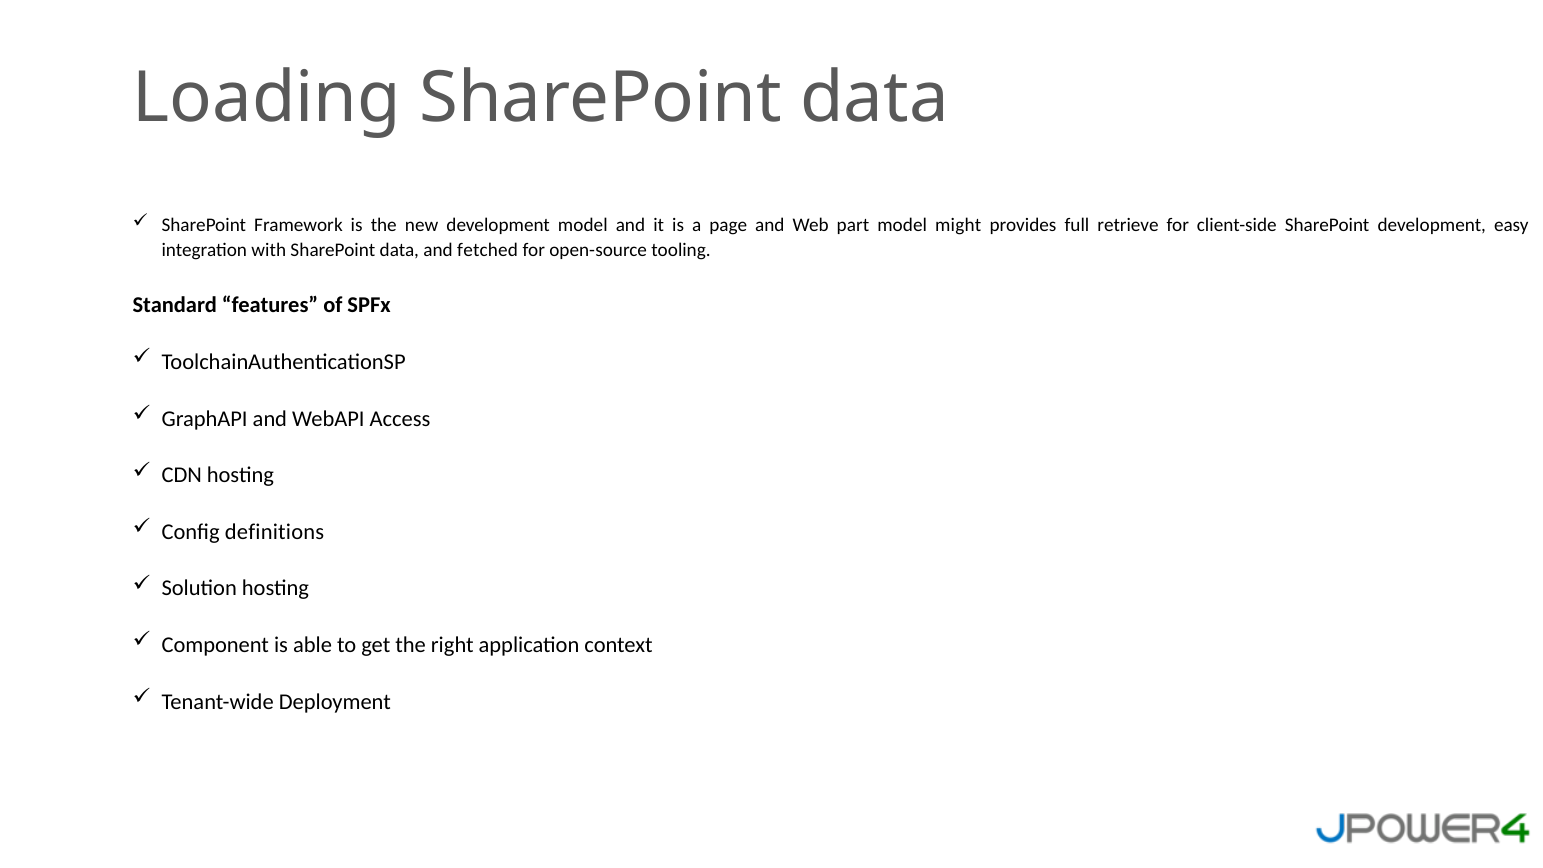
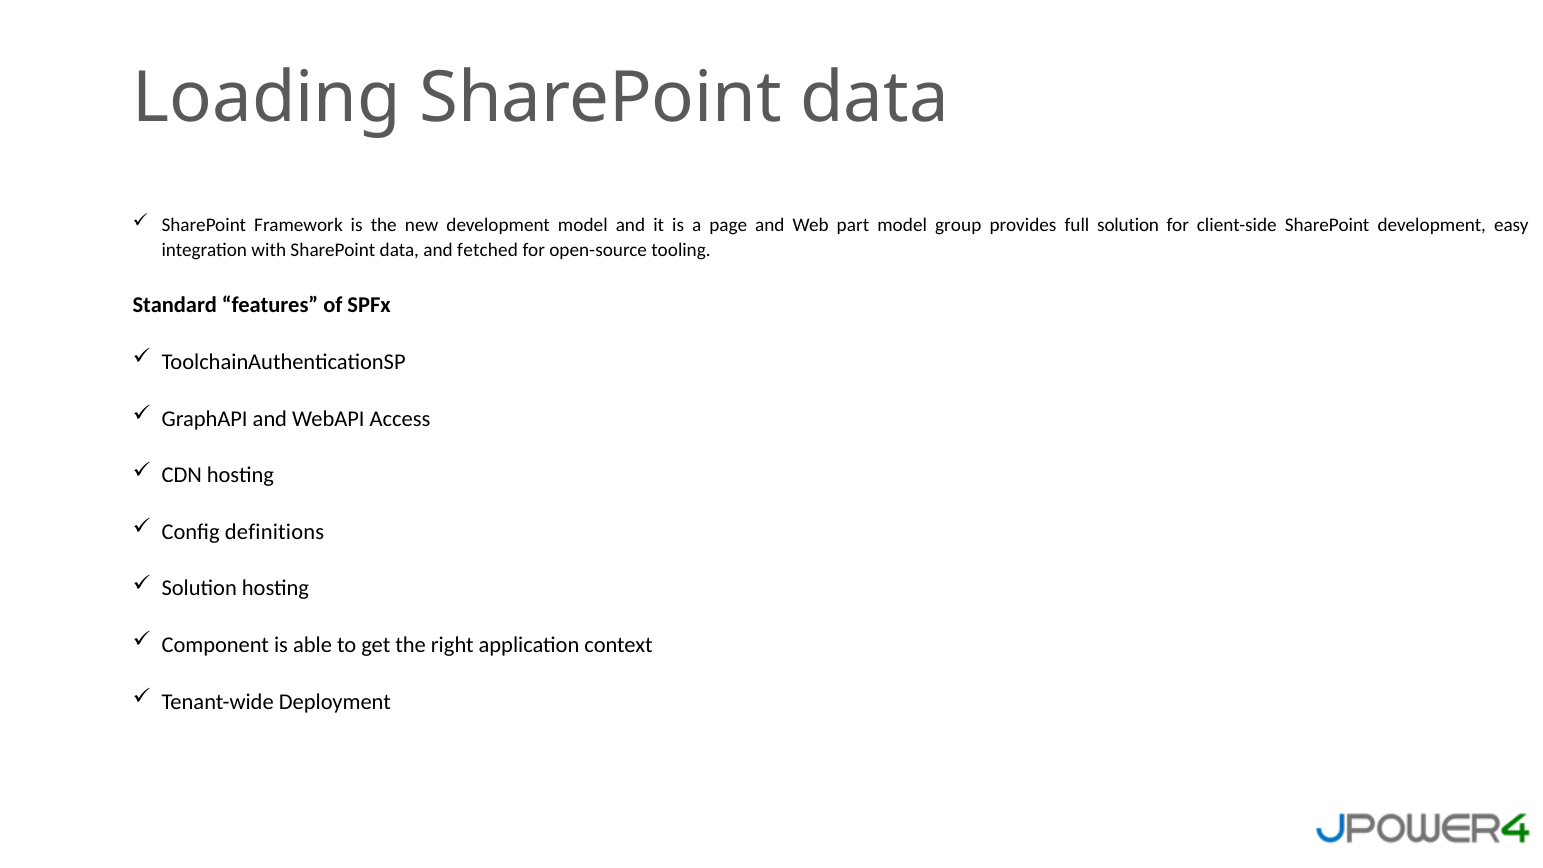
might: might -> group (958, 225)
full retrieve: retrieve -> solution (1128, 225)
